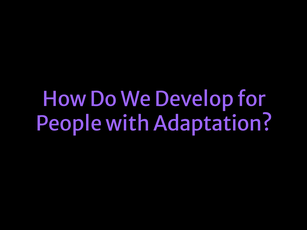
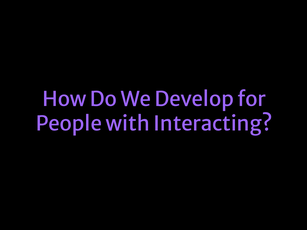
Adaptation: Adaptation -> Interacting (213, 124)
